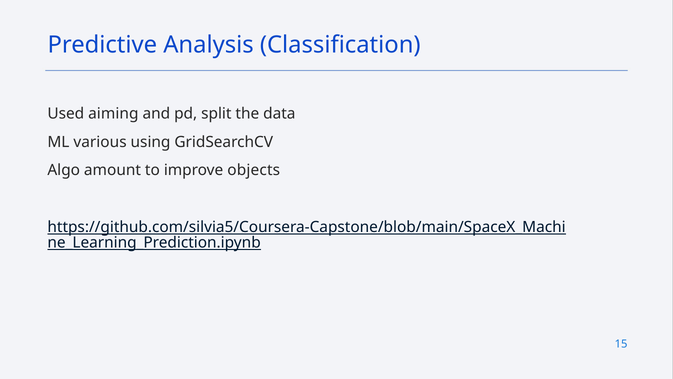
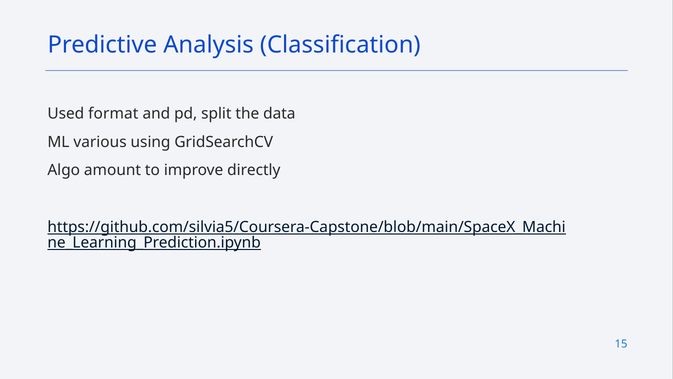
aiming: aiming -> format (113, 114)
objects: objects -> directly (254, 170)
